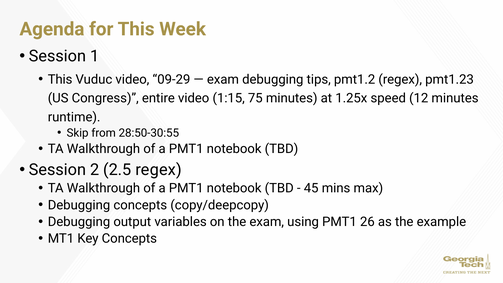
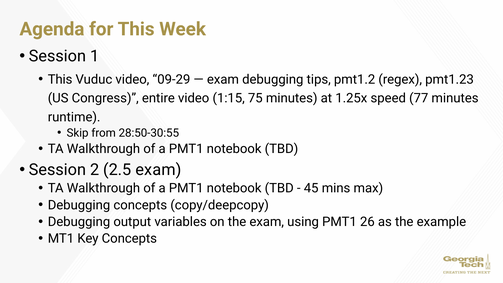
12: 12 -> 77 (419, 98)
2.5 regex: regex -> exam (159, 170)
